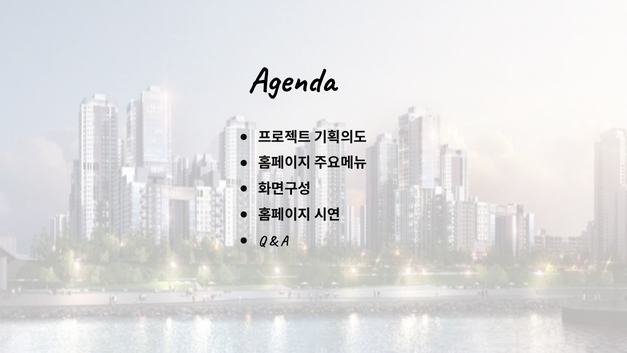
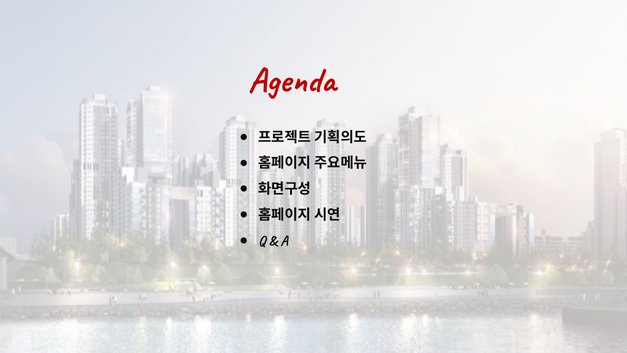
Agenda colour: black -> red (292, 80)
